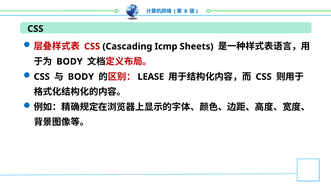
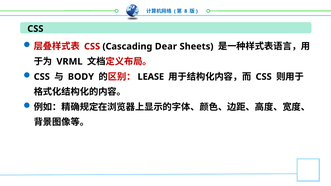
Icmp: Icmp -> Dear (166, 46)
BODY: BODY -> VRML (69, 62)
